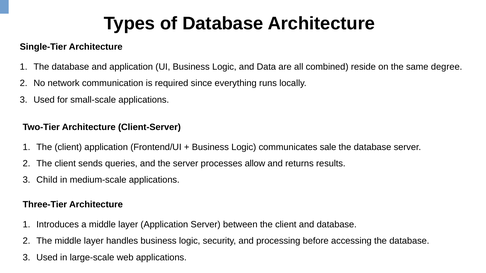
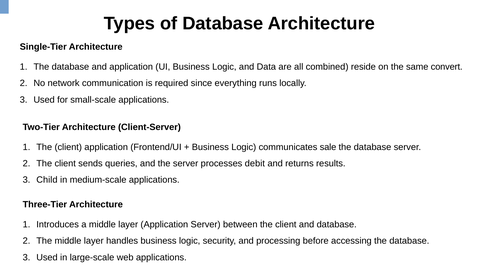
degree: degree -> convert (447, 67)
allow: allow -> debit (255, 164)
